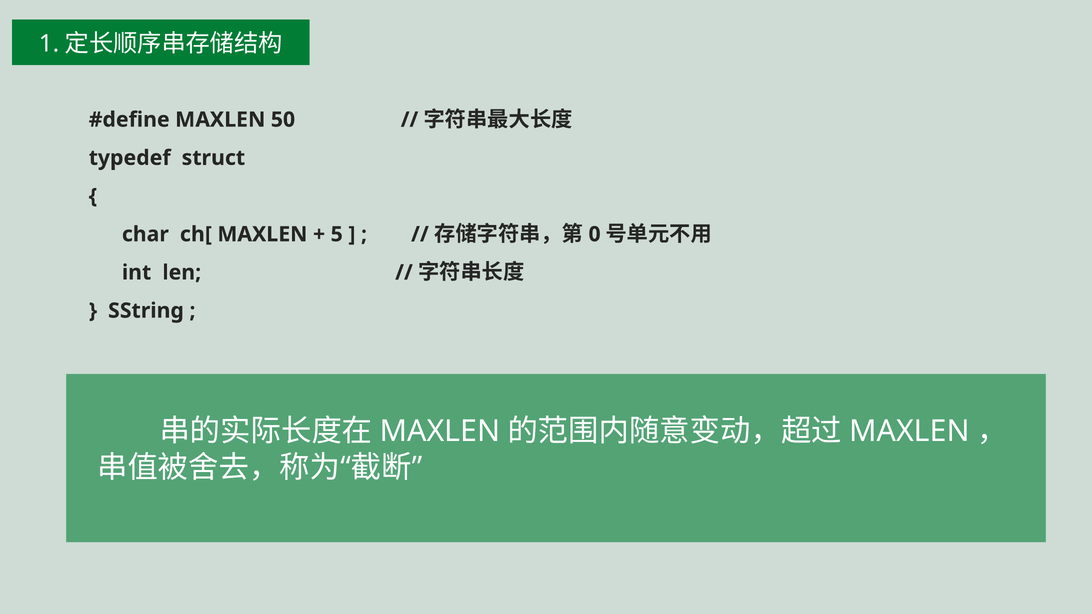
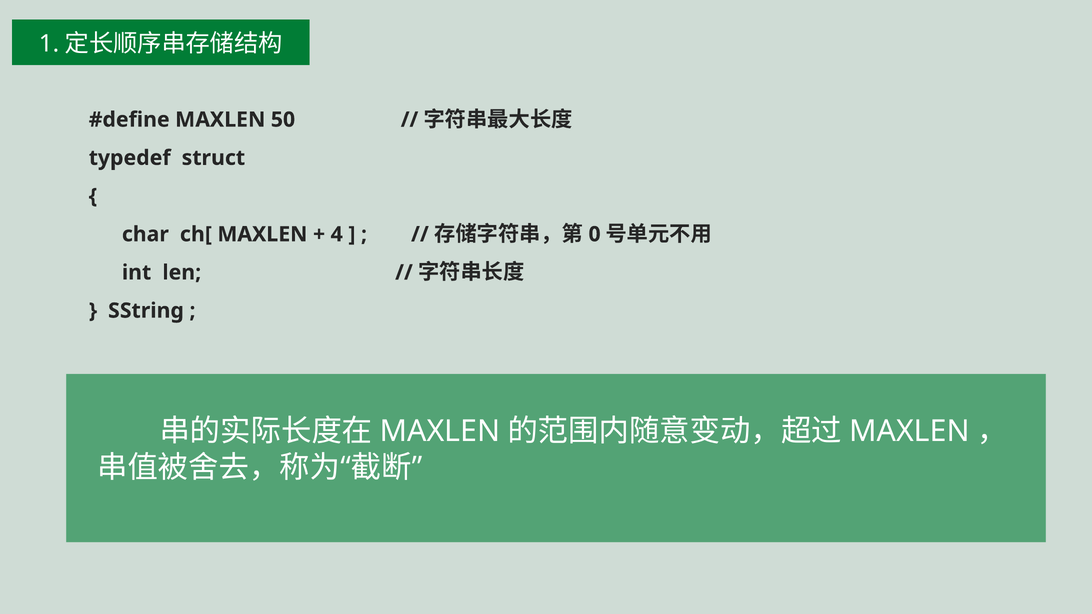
5: 5 -> 4 (337, 234)
